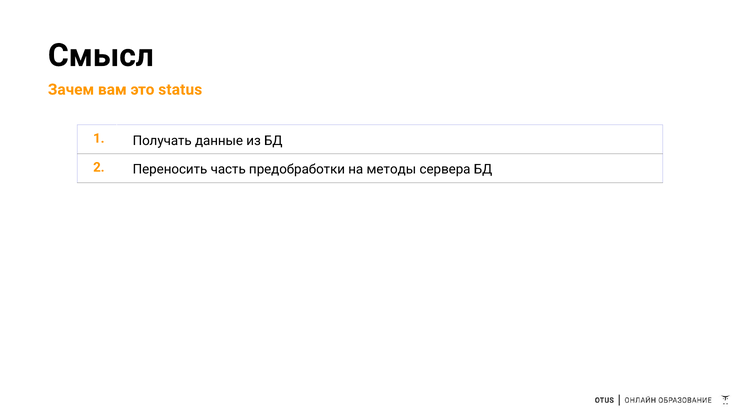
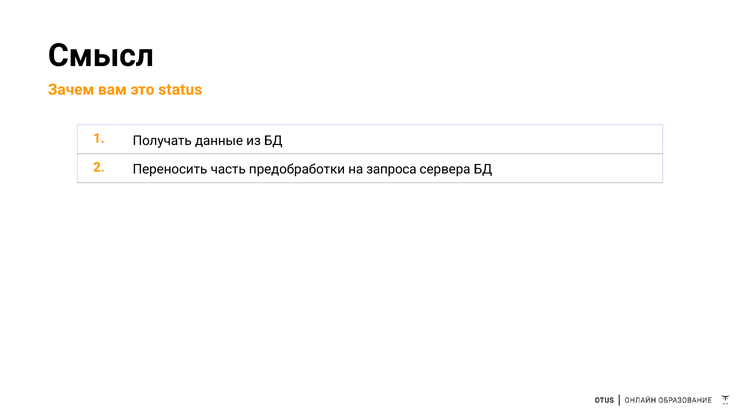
методы: методы -> запроса (391, 170)
